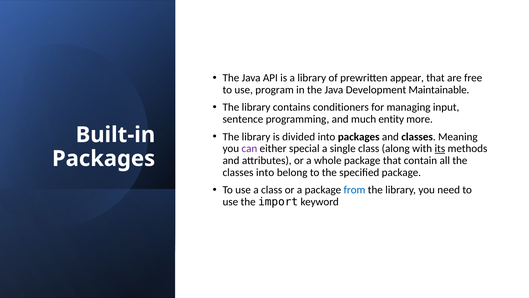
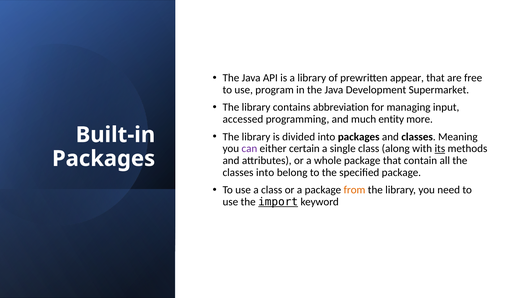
Maintainable: Maintainable -> Supermarket (439, 90)
conditioners: conditioners -> abbreviation (341, 107)
sentence: sentence -> accessed (243, 119)
special: special -> certain (304, 148)
from colour: blue -> orange (354, 190)
import underline: none -> present (278, 202)
